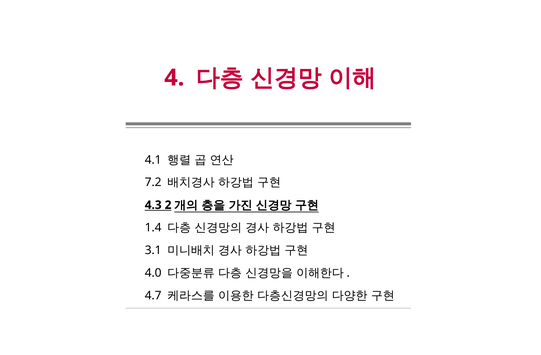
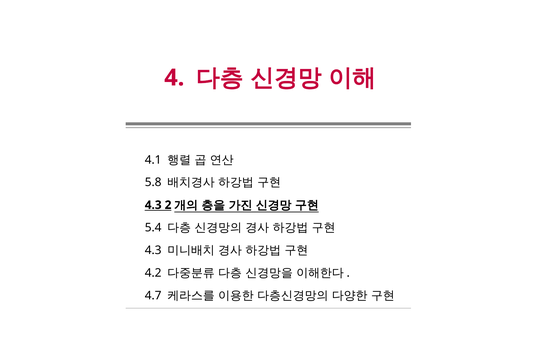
7.2: 7.2 -> 5.8 (153, 183)
1.4: 1.4 -> 5.4 (153, 228)
3.1: 3.1 -> 4.3 (153, 251)
4.0: 4.0 -> 4.2 (153, 273)
